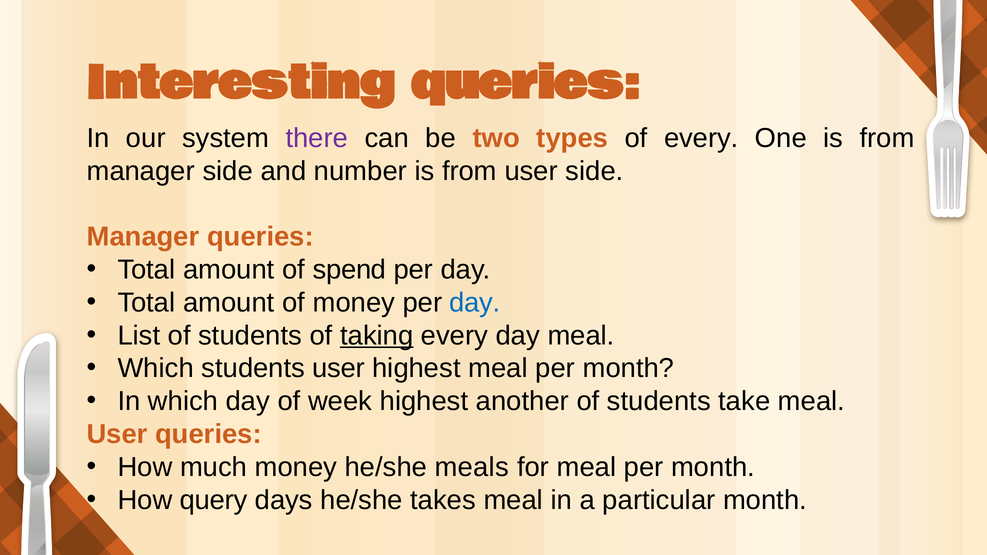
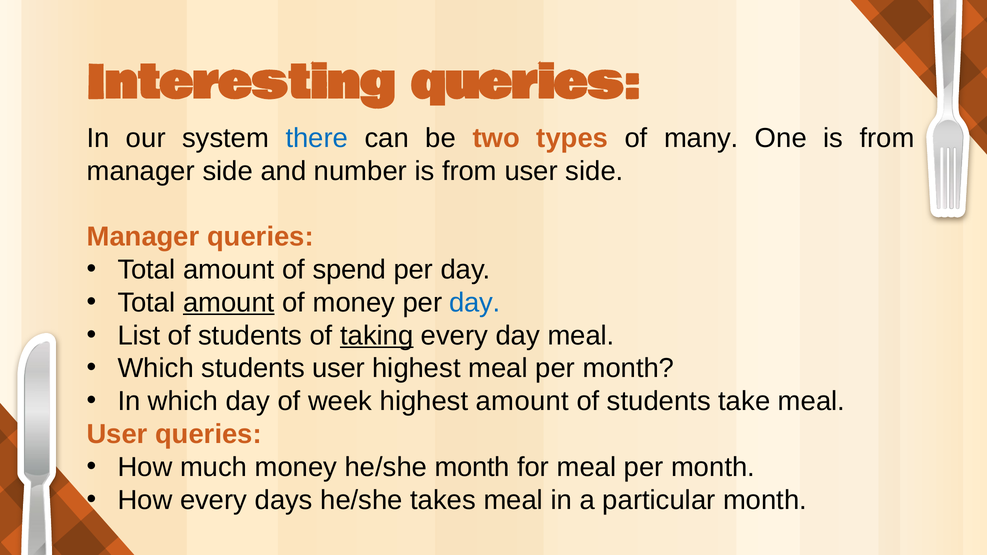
there colour: purple -> blue (317, 138)
of every: every -> many (701, 138)
amount underline: none -> present (229, 303)
highest another: another -> amount (522, 401)
he/she meals: meals -> month (472, 467)
How query: query -> every (214, 500)
